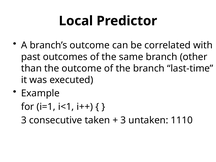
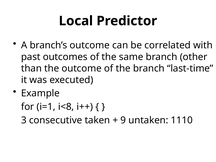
i<1: i<1 -> i<8 (66, 107)
3: 3 -> 9 (123, 120)
